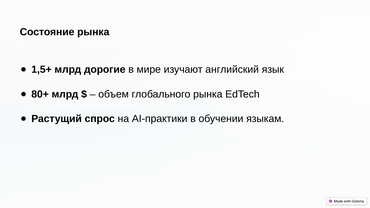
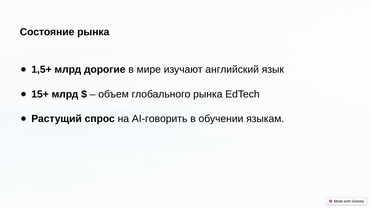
80+: 80+ -> 15+ (40, 94)
AI-практики: AI-практики -> AI-говорить (160, 119)
